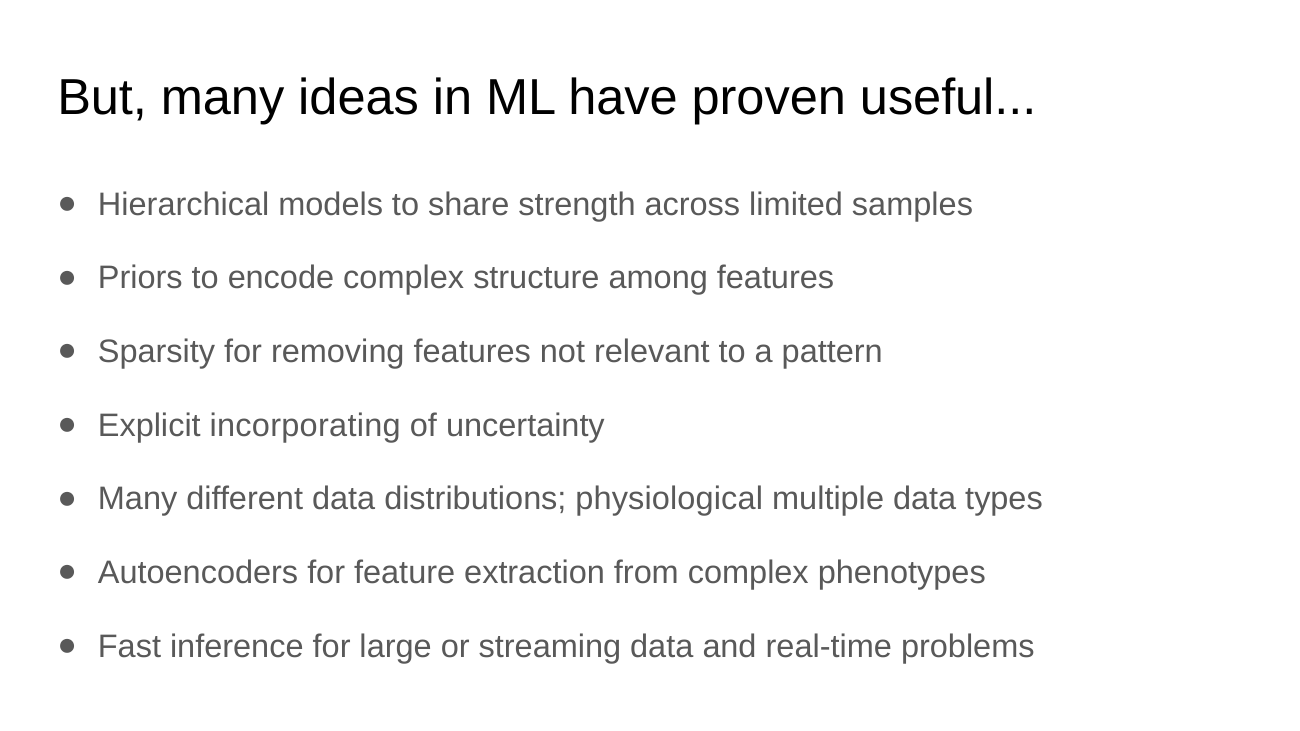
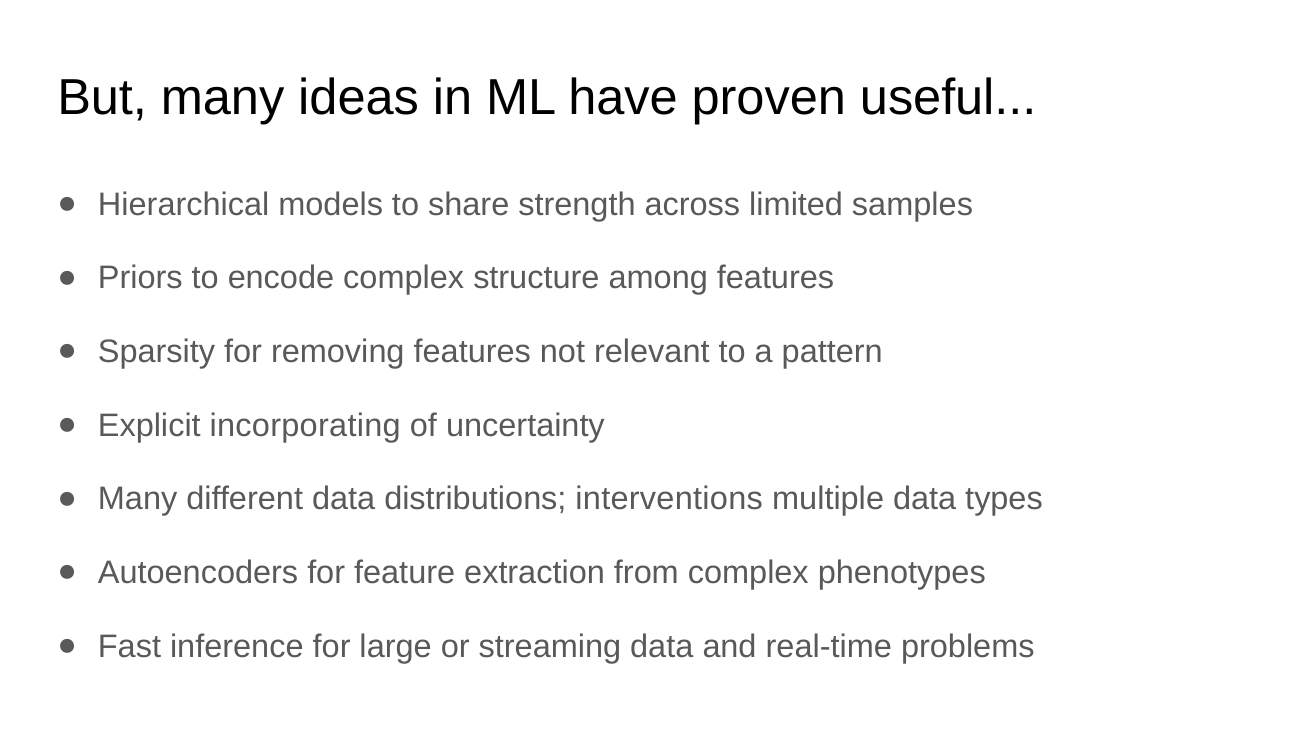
physiological: physiological -> interventions (669, 499)
